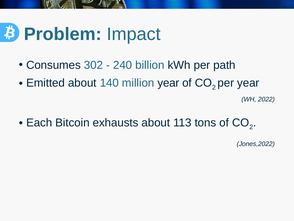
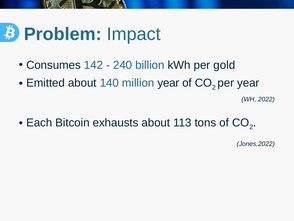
302: 302 -> 142 (93, 65)
path: path -> gold (224, 65)
